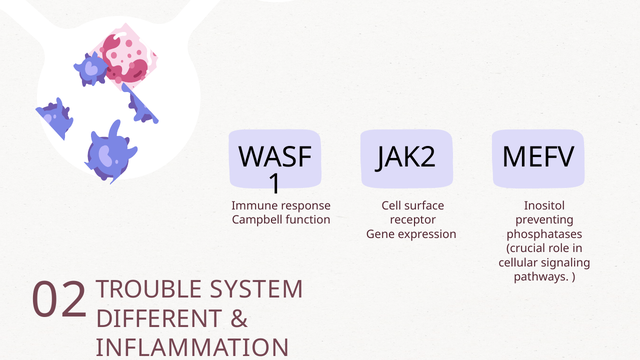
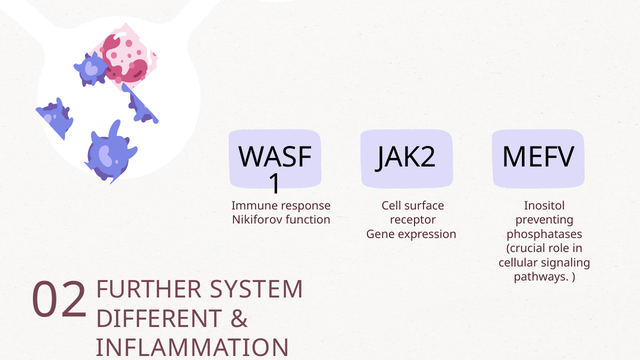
Campbell: Campbell -> Nikiforov (257, 220)
TROUBLE: TROUBLE -> FURTHER (149, 290)
